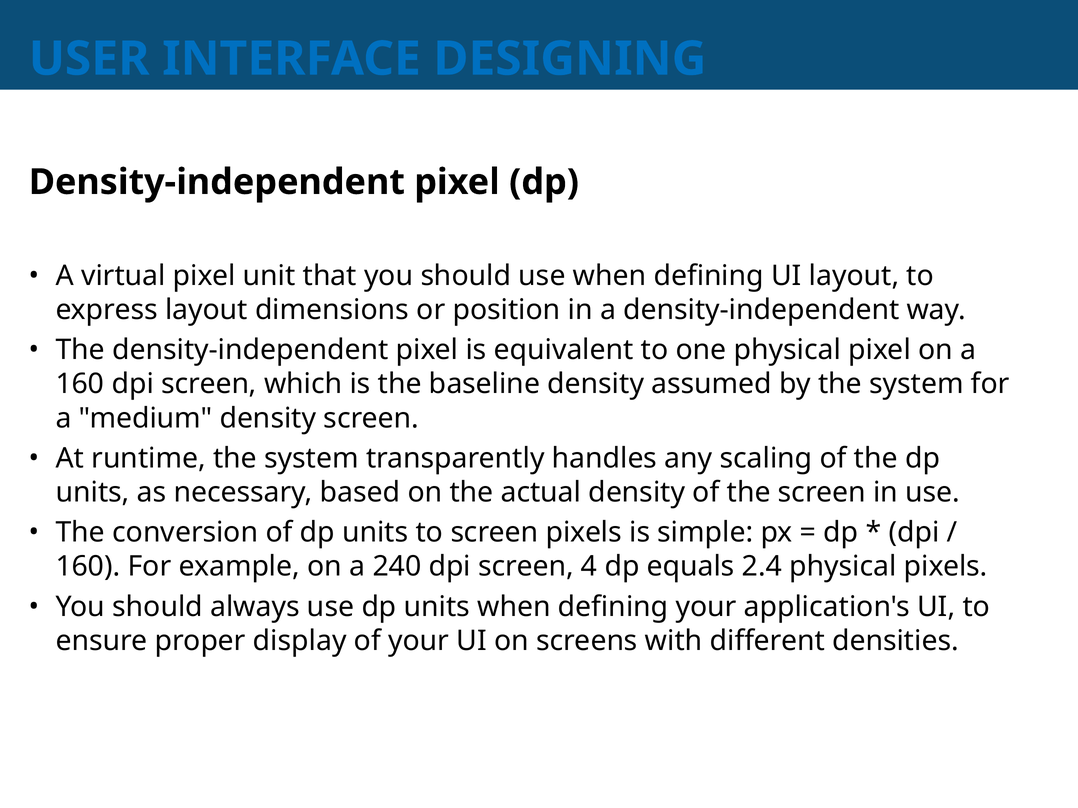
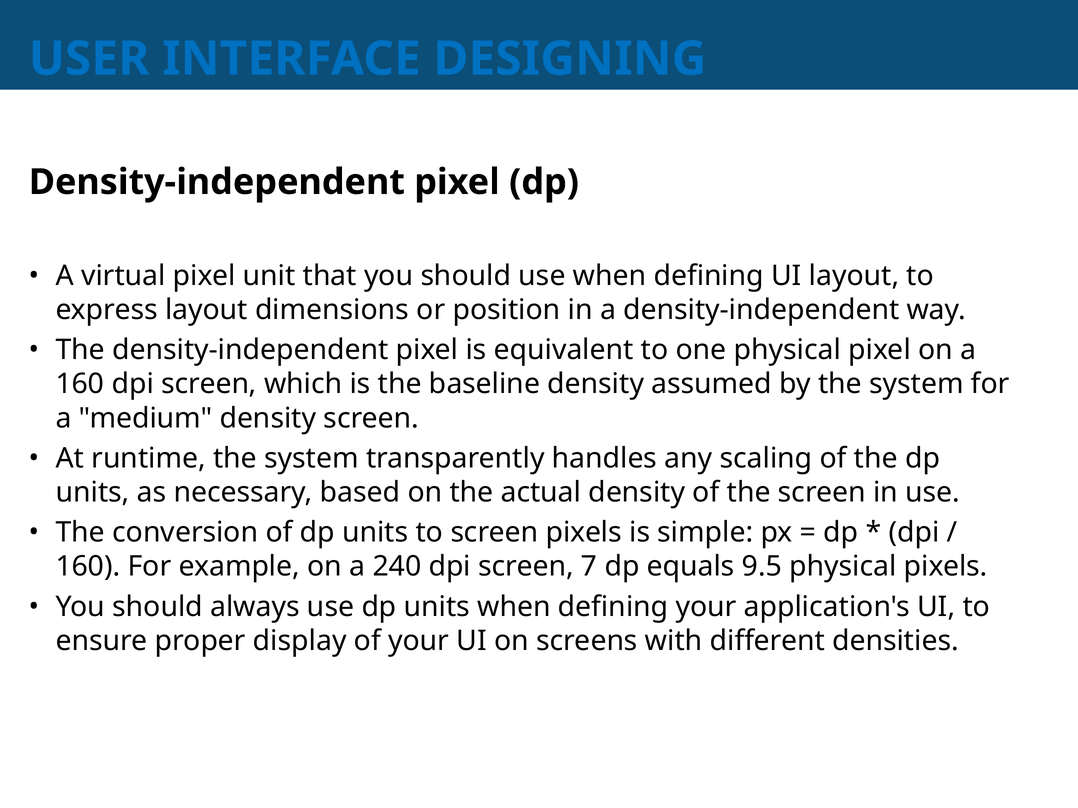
4: 4 -> 7 (589, 567)
2.4: 2.4 -> 9.5 (762, 567)
